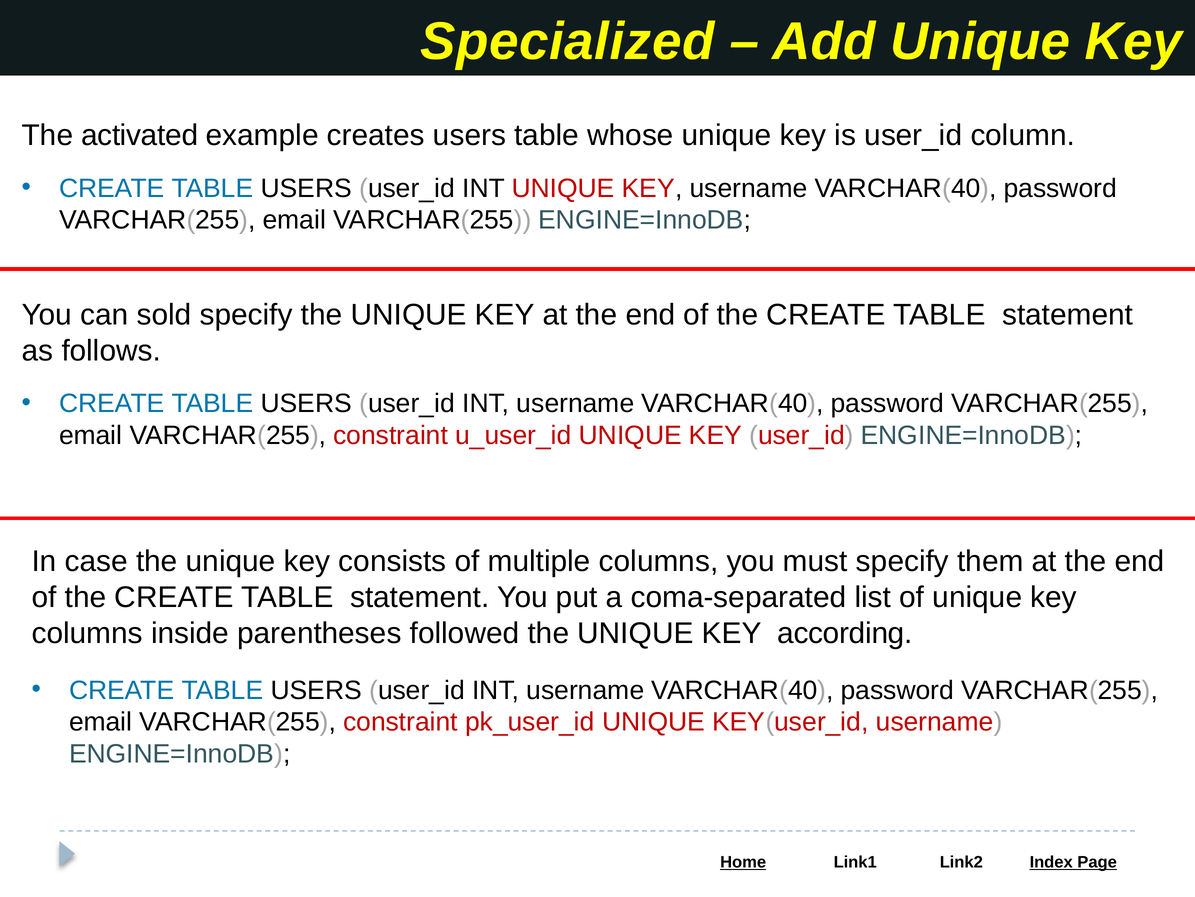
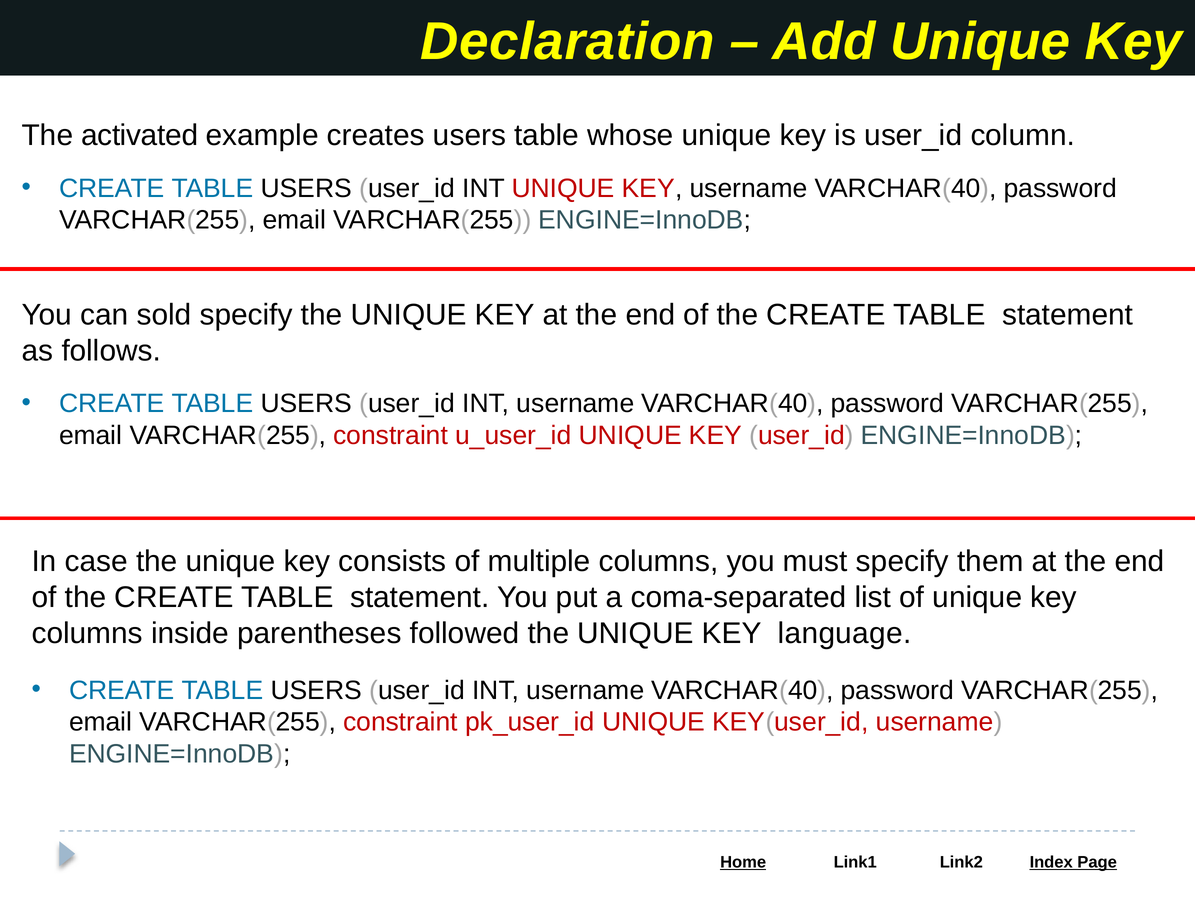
Specialized: Specialized -> Declaration (567, 41)
according: according -> language (845, 633)
